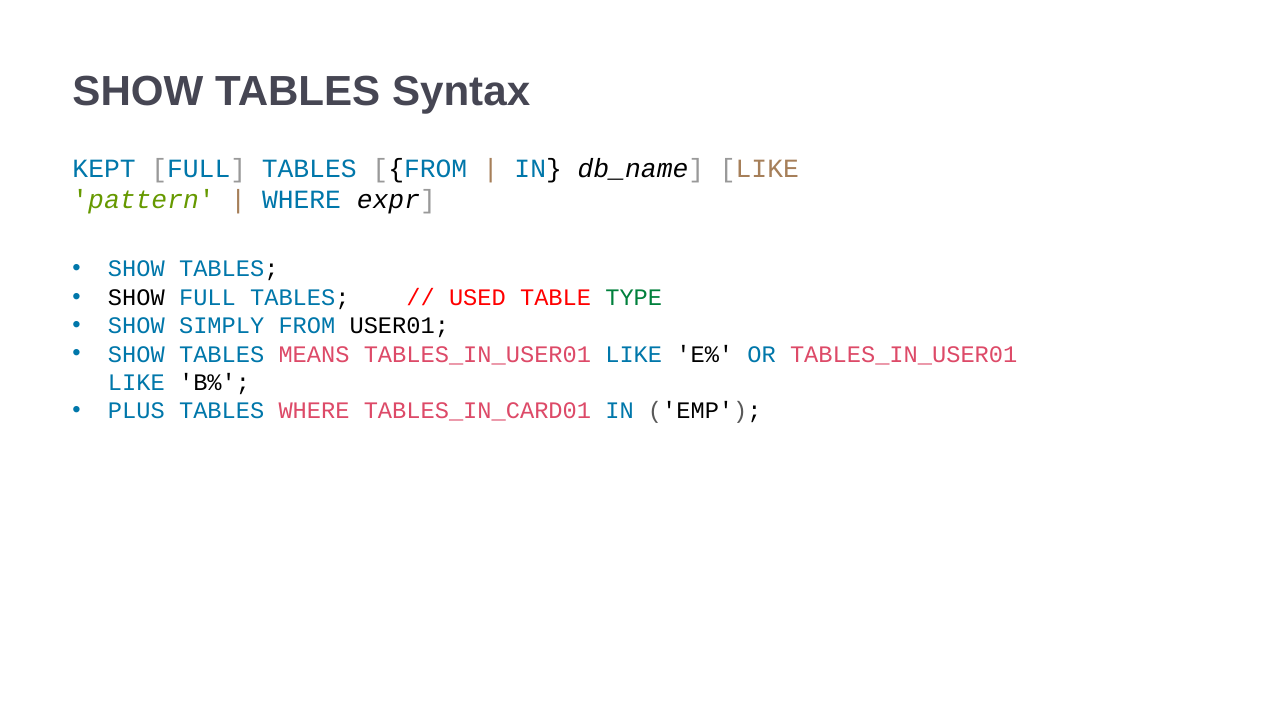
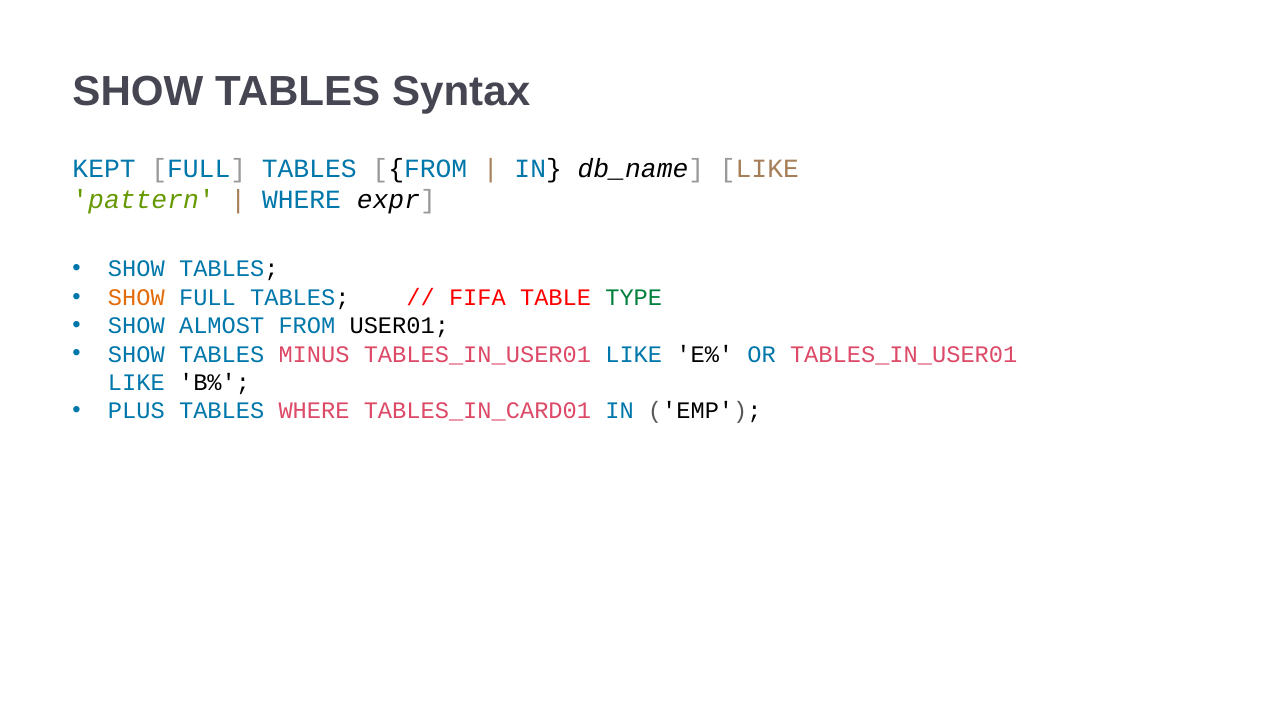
SHOW colour: black -> orange (136, 298)
USED: USED -> FIFA (477, 298)
SIMPLY: SIMPLY -> ALMOST (222, 326)
MEANS: MEANS -> MINUS (314, 355)
